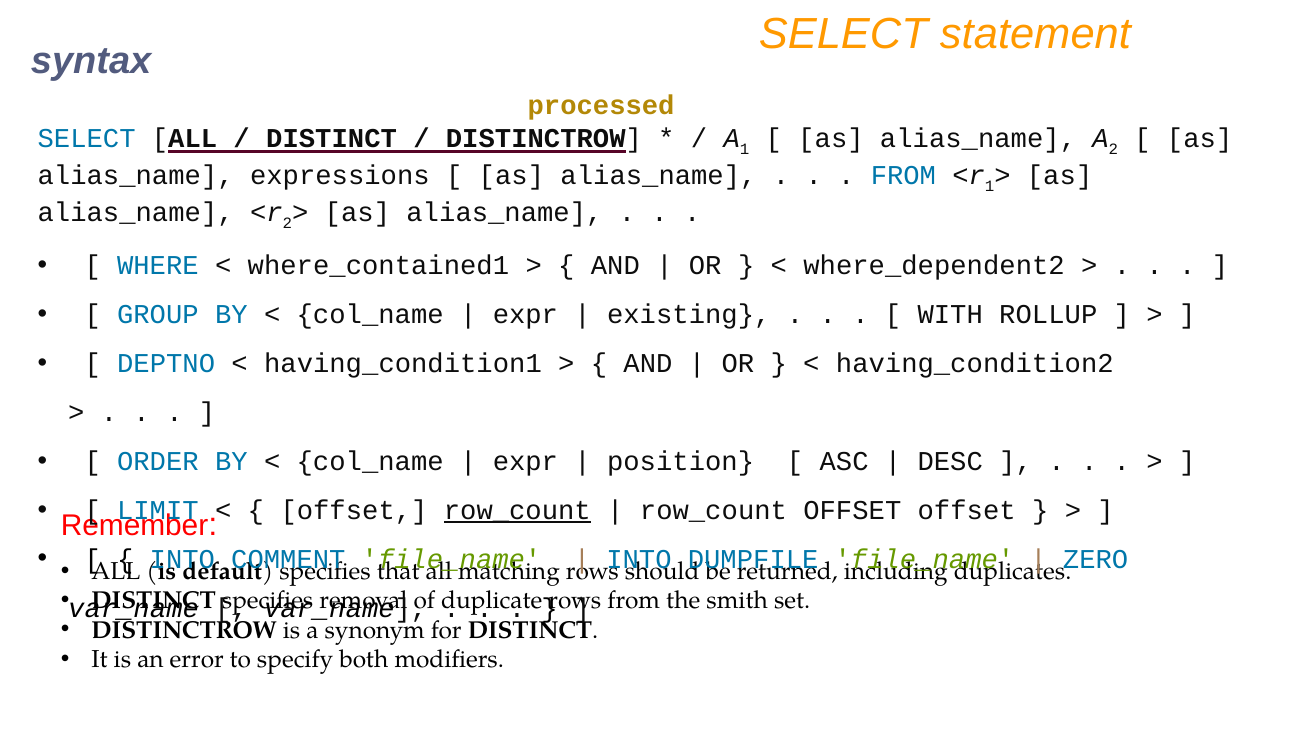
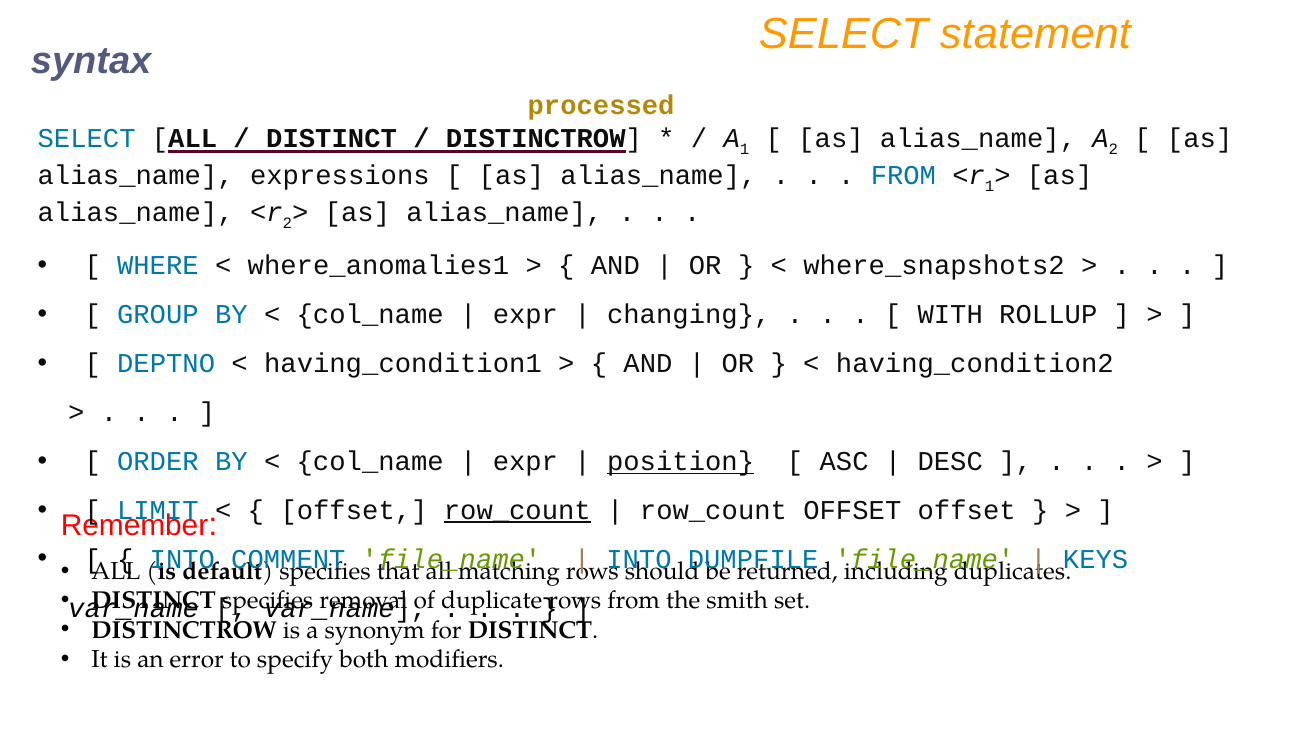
where_contained1: where_contained1 -> where_anomalies1 (378, 266)
where_dependent2: where_dependent2 -> where_snapshots2 (934, 266)
existing: existing -> changing (689, 315)
position underline: none -> present (681, 461)
ZERO: ZERO -> KEYS (1096, 559)
